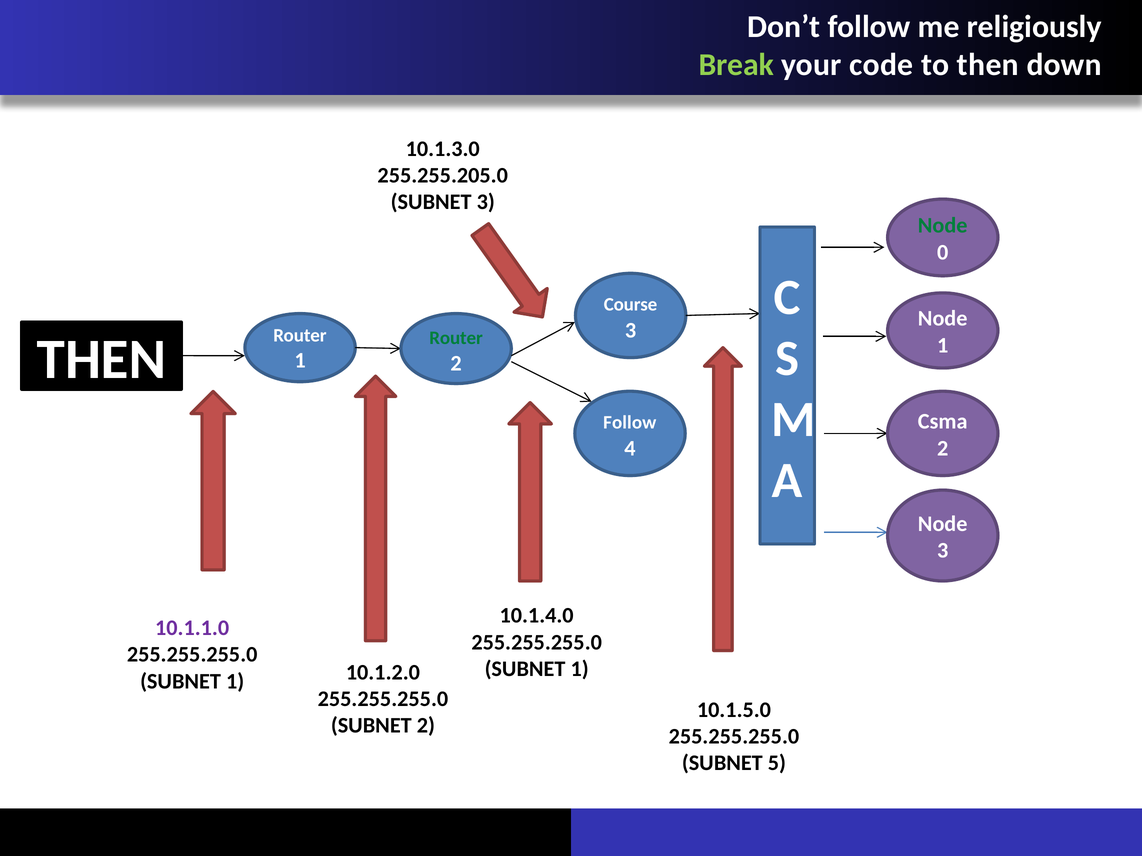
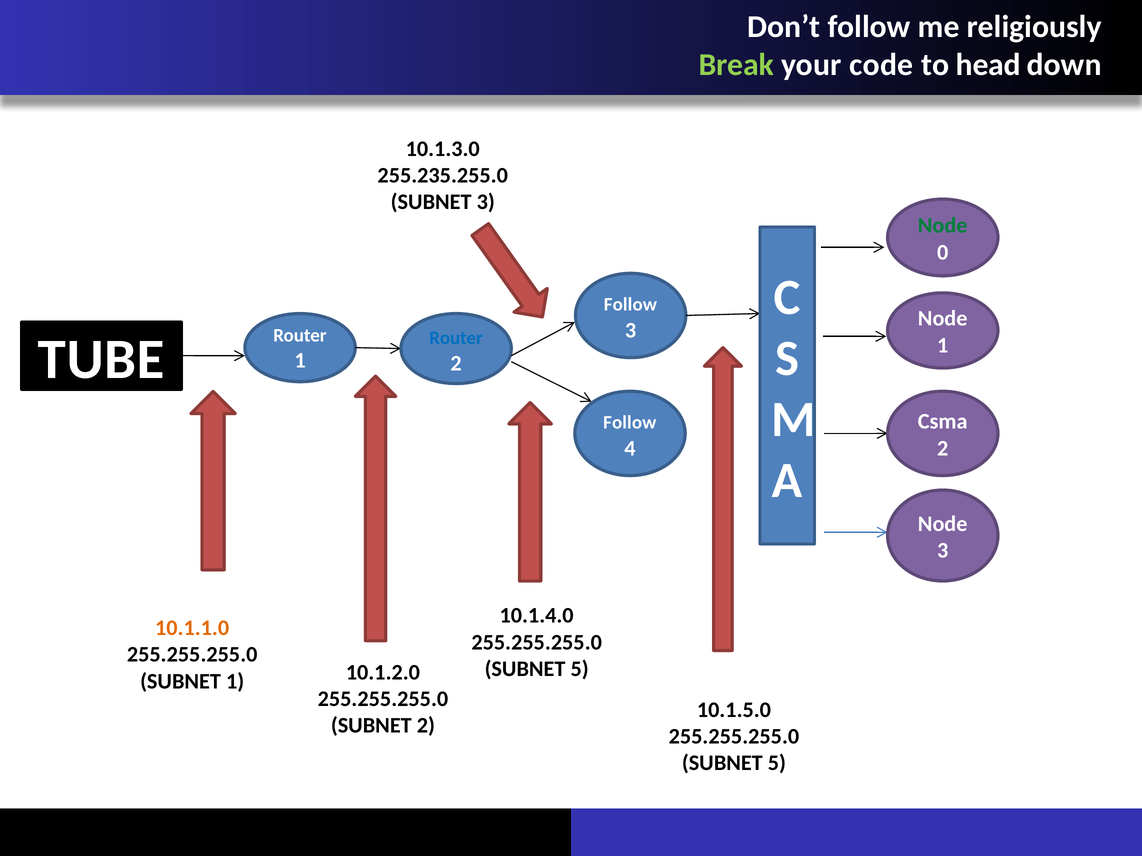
to then: then -> head (988, 65)
255.255.205.0: 255.255.205.0 -> 255.235.255.0 (443, 176)
Course: Course -> Follow (630, 305)
Router colour: green -> blue (456, 338)
THEN: THEN -> TUBE (101, 360)
10.1.1.0 colour: purple -> orange (192, 628)
1: 1 -> 5 (580, 669)
